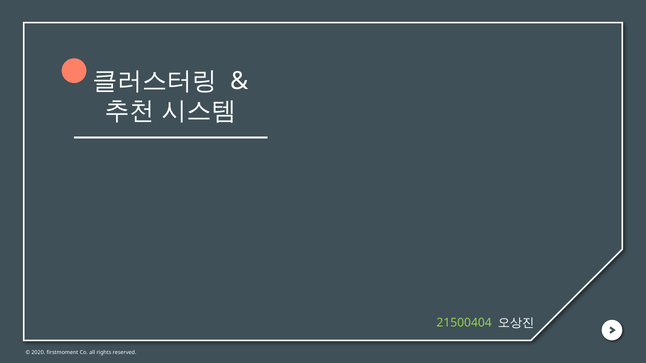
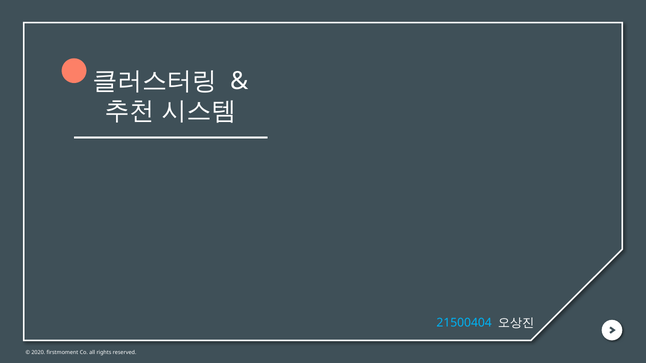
21500404 colour: light green -> light blue (464, 323)
